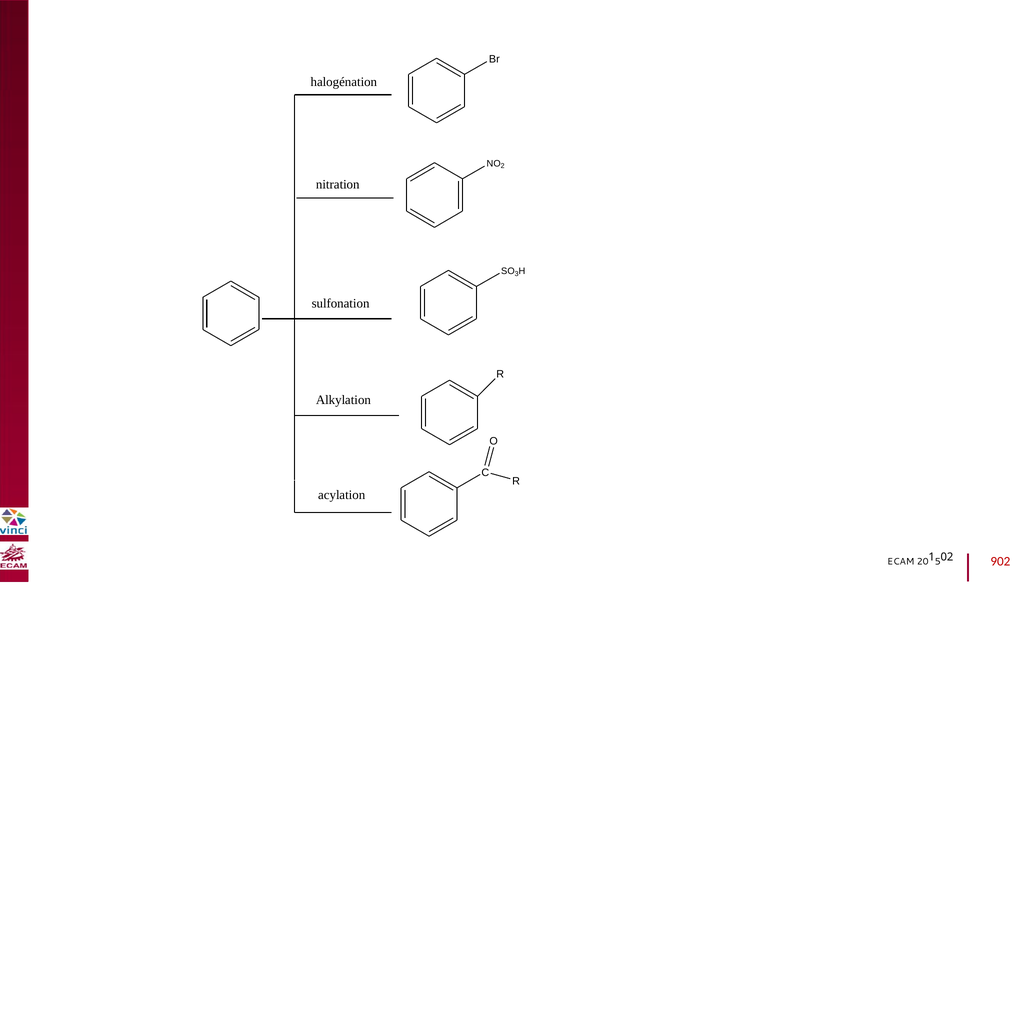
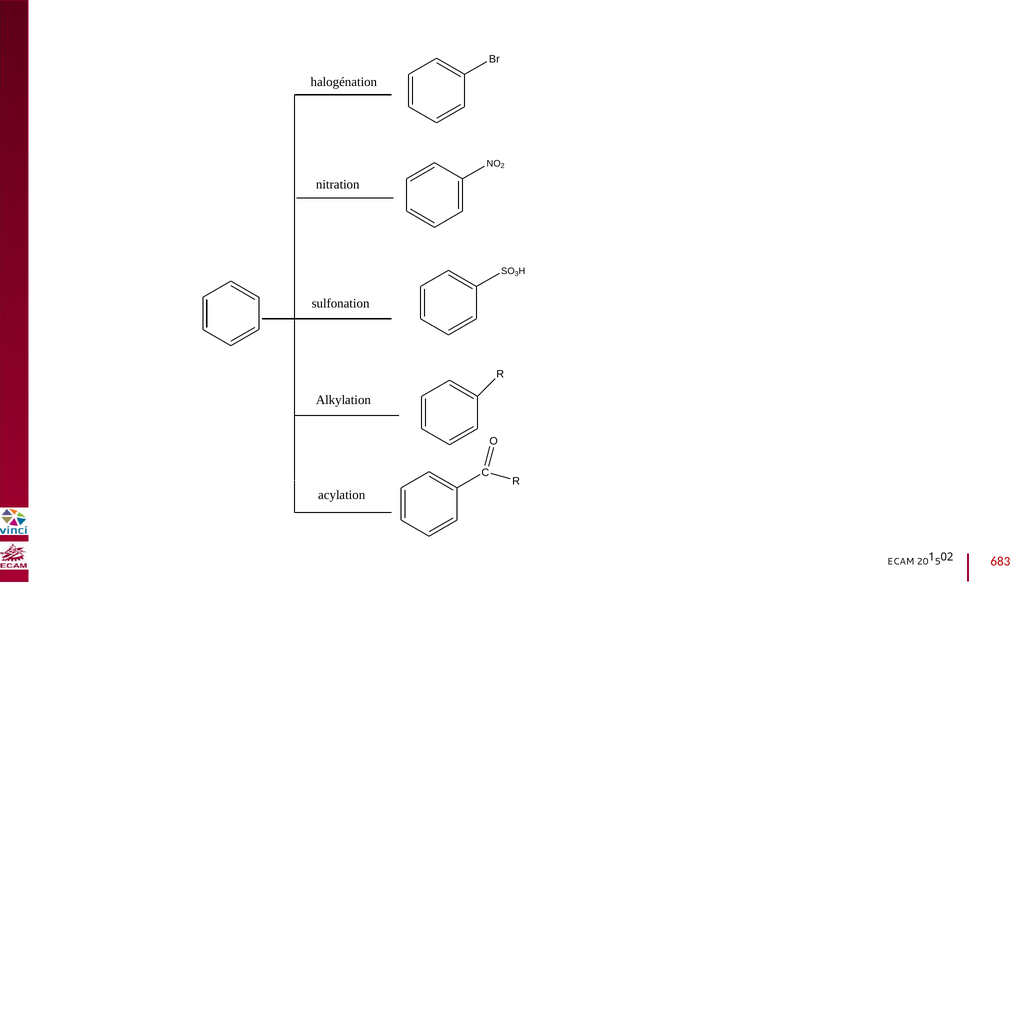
902: 902 -> 683 (1000, 561)
